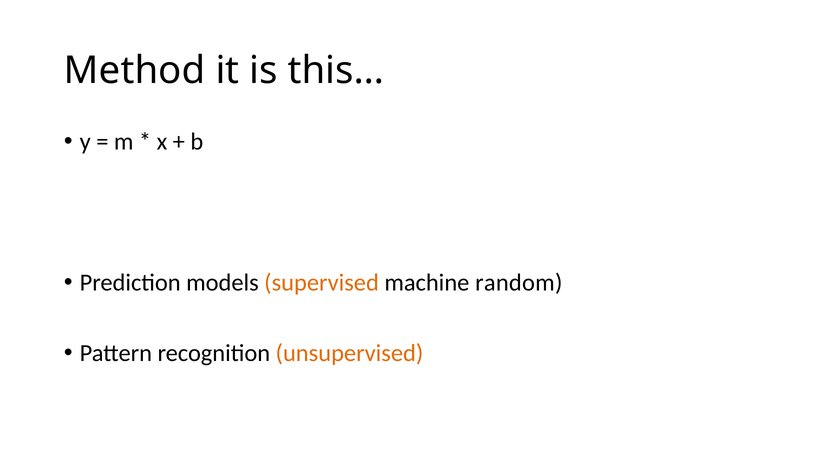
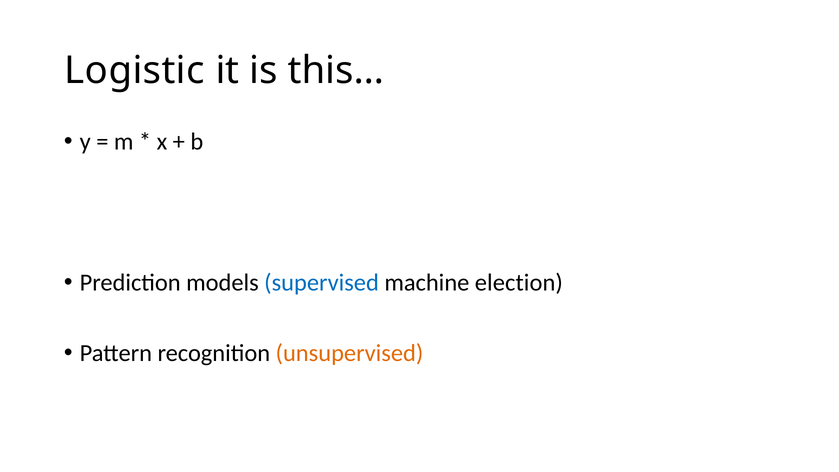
Method: Method -> Logistic (135, 70)
supervised colour: orange -> blue (322, 283)
random: random -> election (519, 283)
